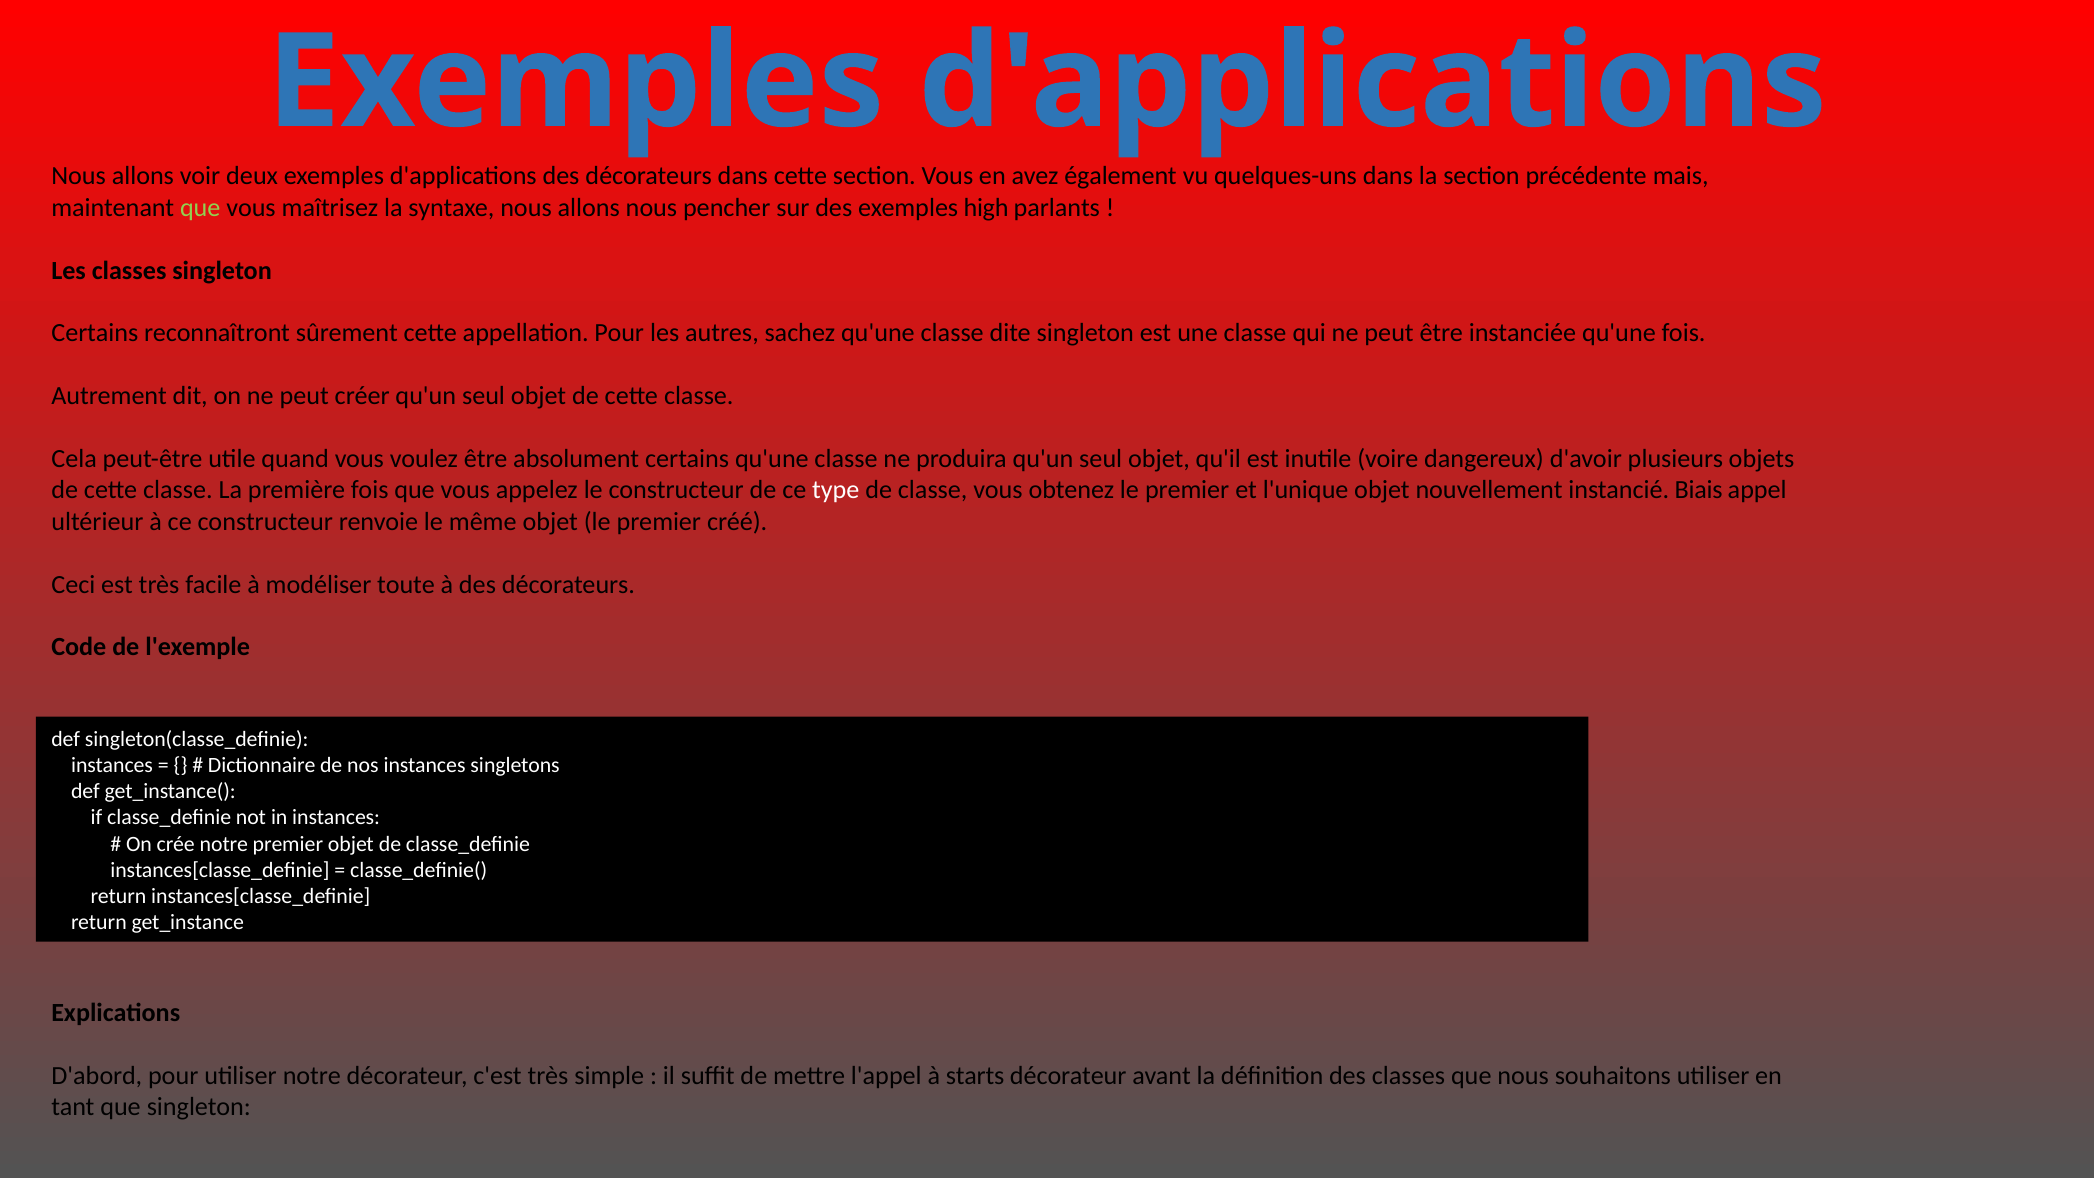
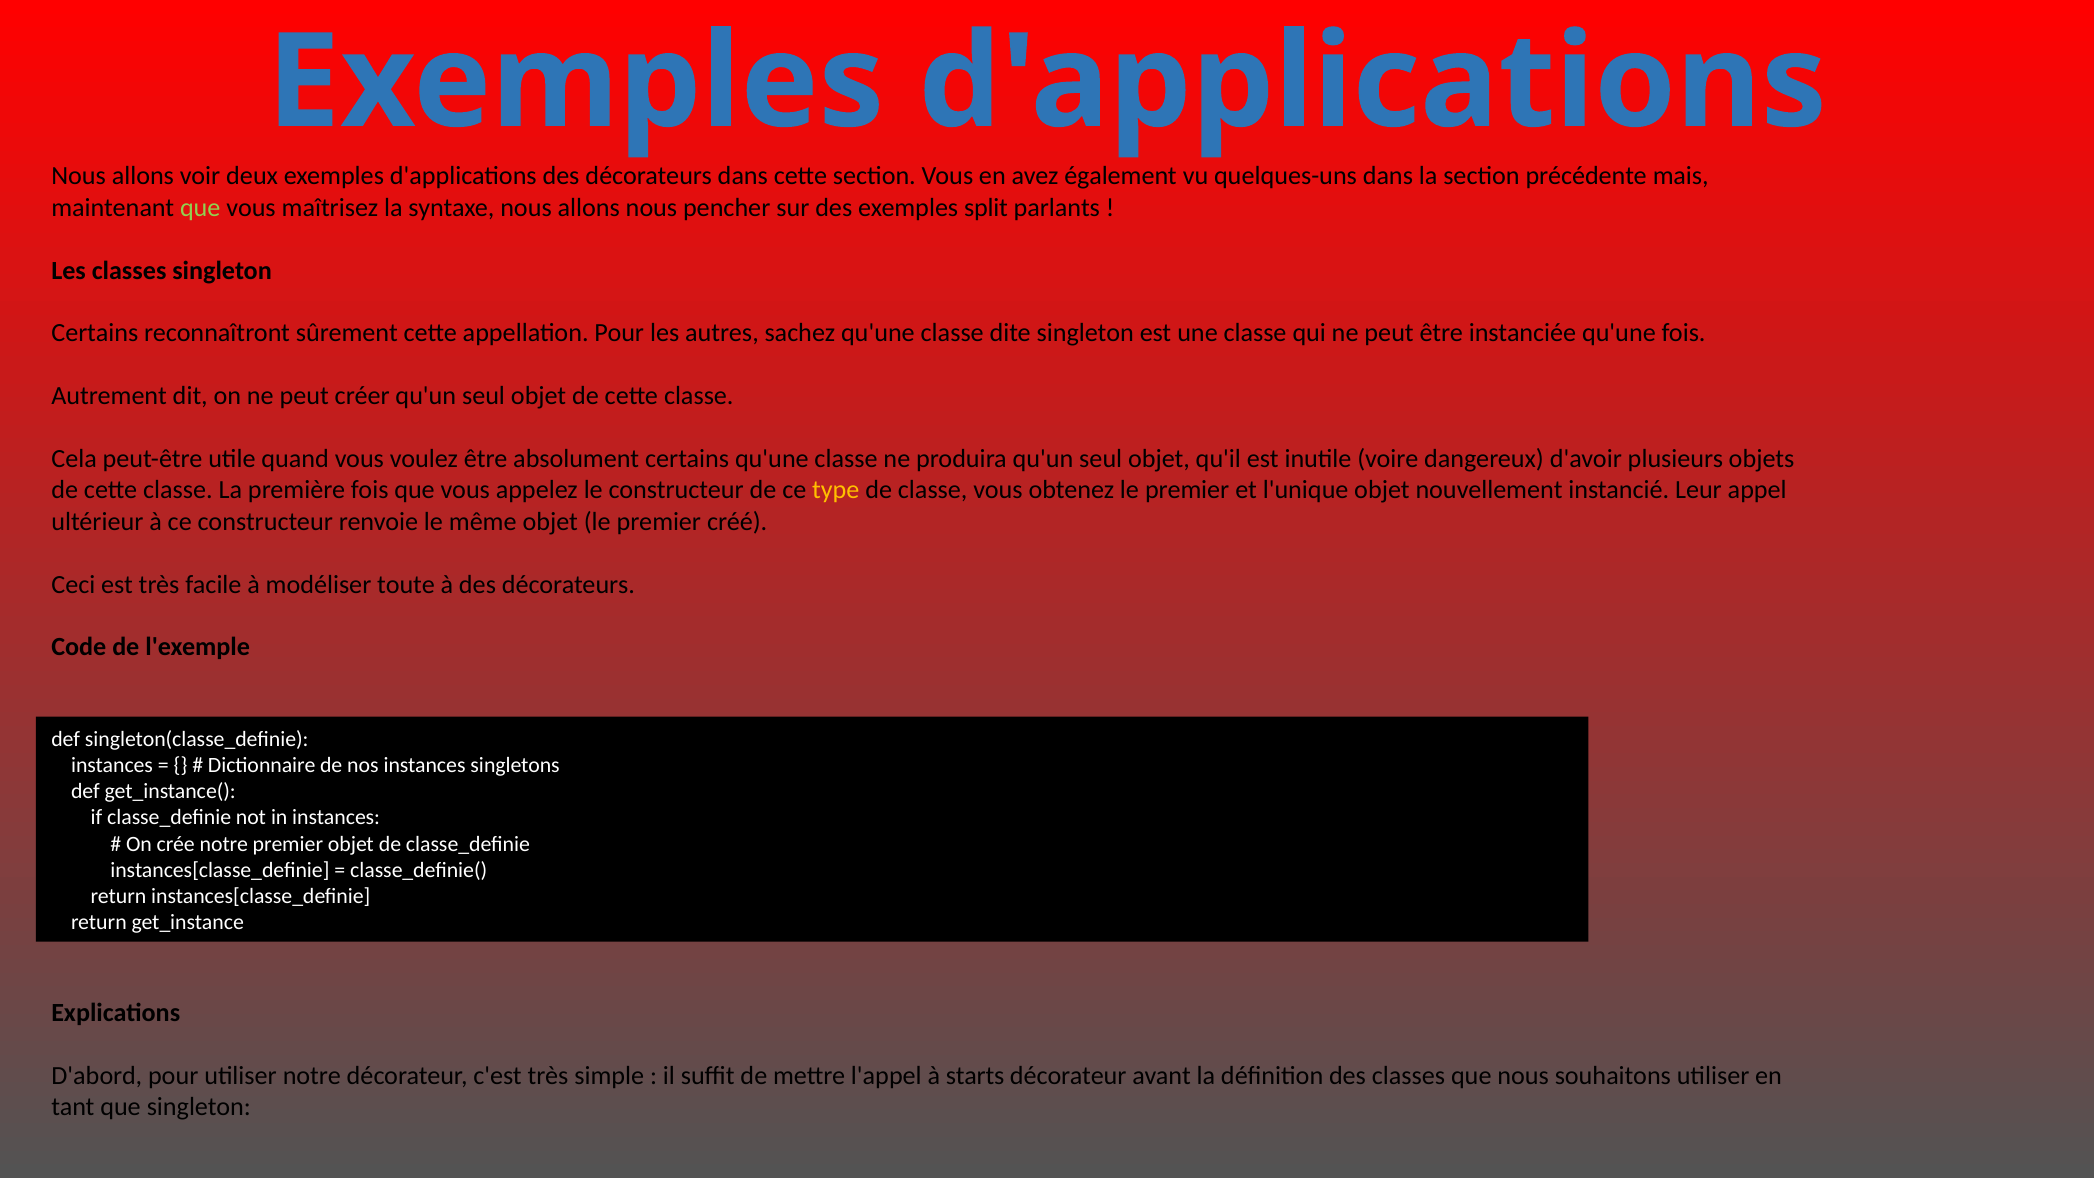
high: high -> split (986, 208)
type colour: white -> yellow (836, 490)
Biais: Biais -> Leur (1699, 490)
